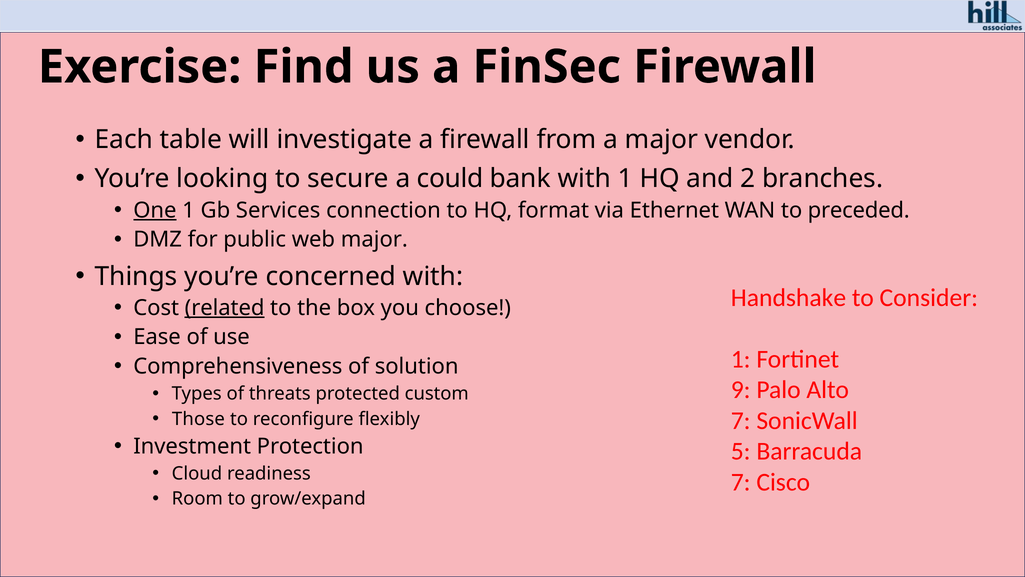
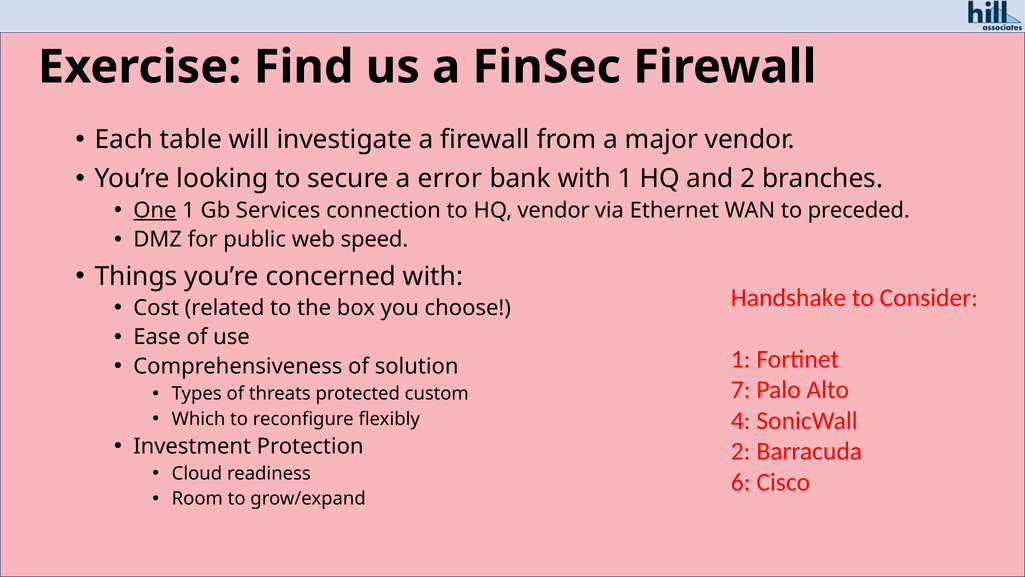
could: could -> error (450, 179)
HQ format: format -> vendor (554, 210)
web major: major -> speed (374, 239)
related underline: present -> none (225, 308)
9: 9 -> 7 (741, 390)
Those: Those -> Which (199, 419)
7: 7 -> 4 (741, 420)
5: 5 -> 2 (741, 451)
7: 7 -> 6 (741, 482)
